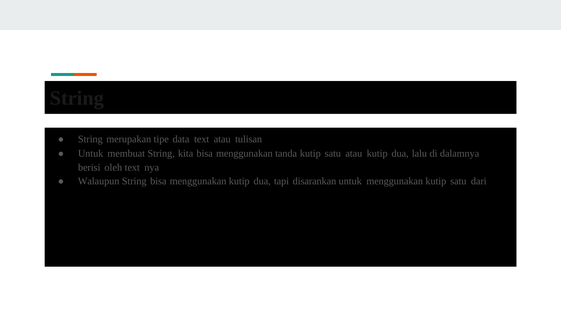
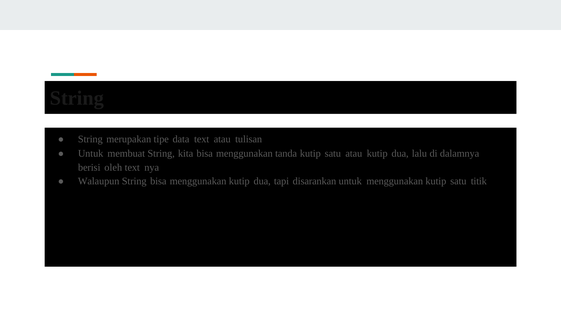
dari: dari -> titik (479, 181)
